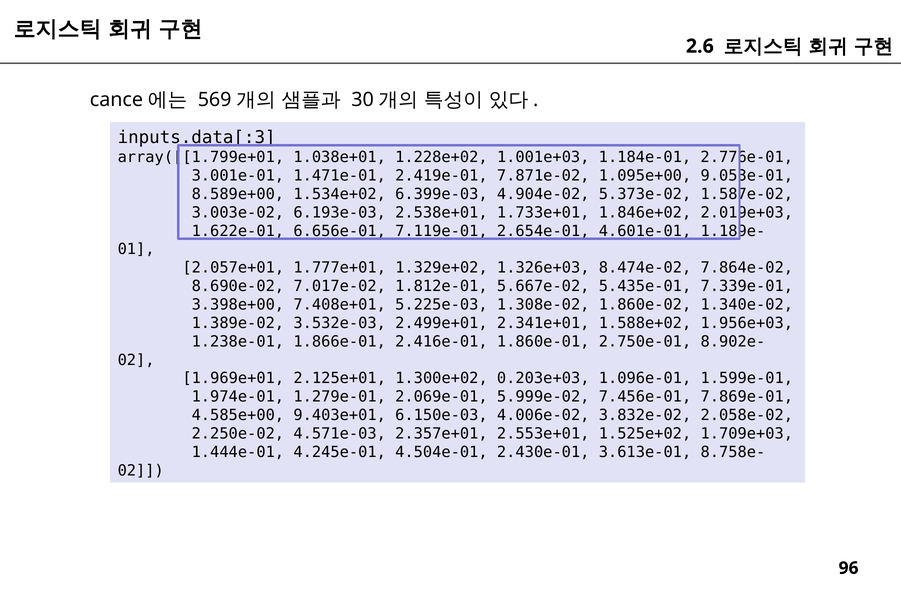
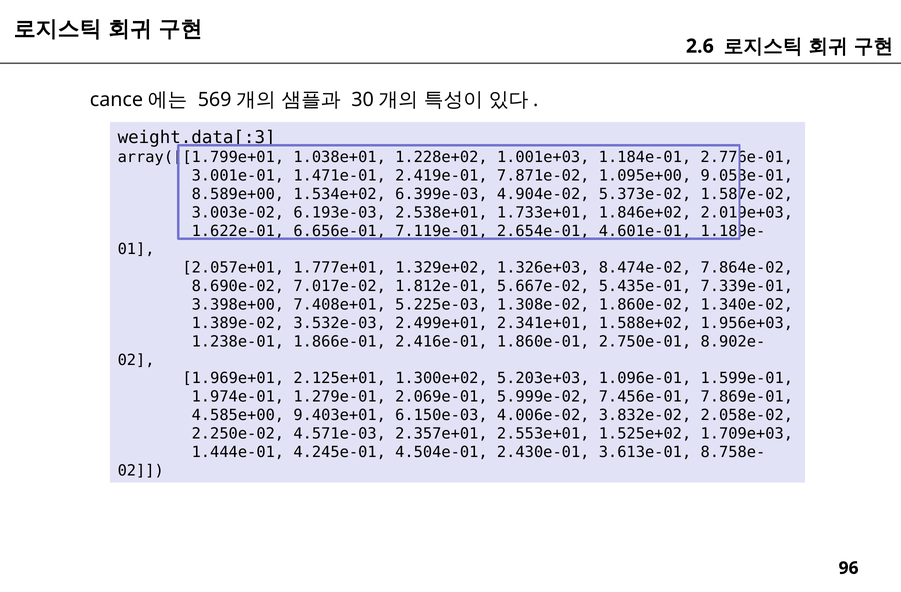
inputs.data[:3: inputs.data[:3 -> weight.data[:3 (197, 138)
0.203e+03: 0.203e+03 -> 5.203e+03 (543, 378)
